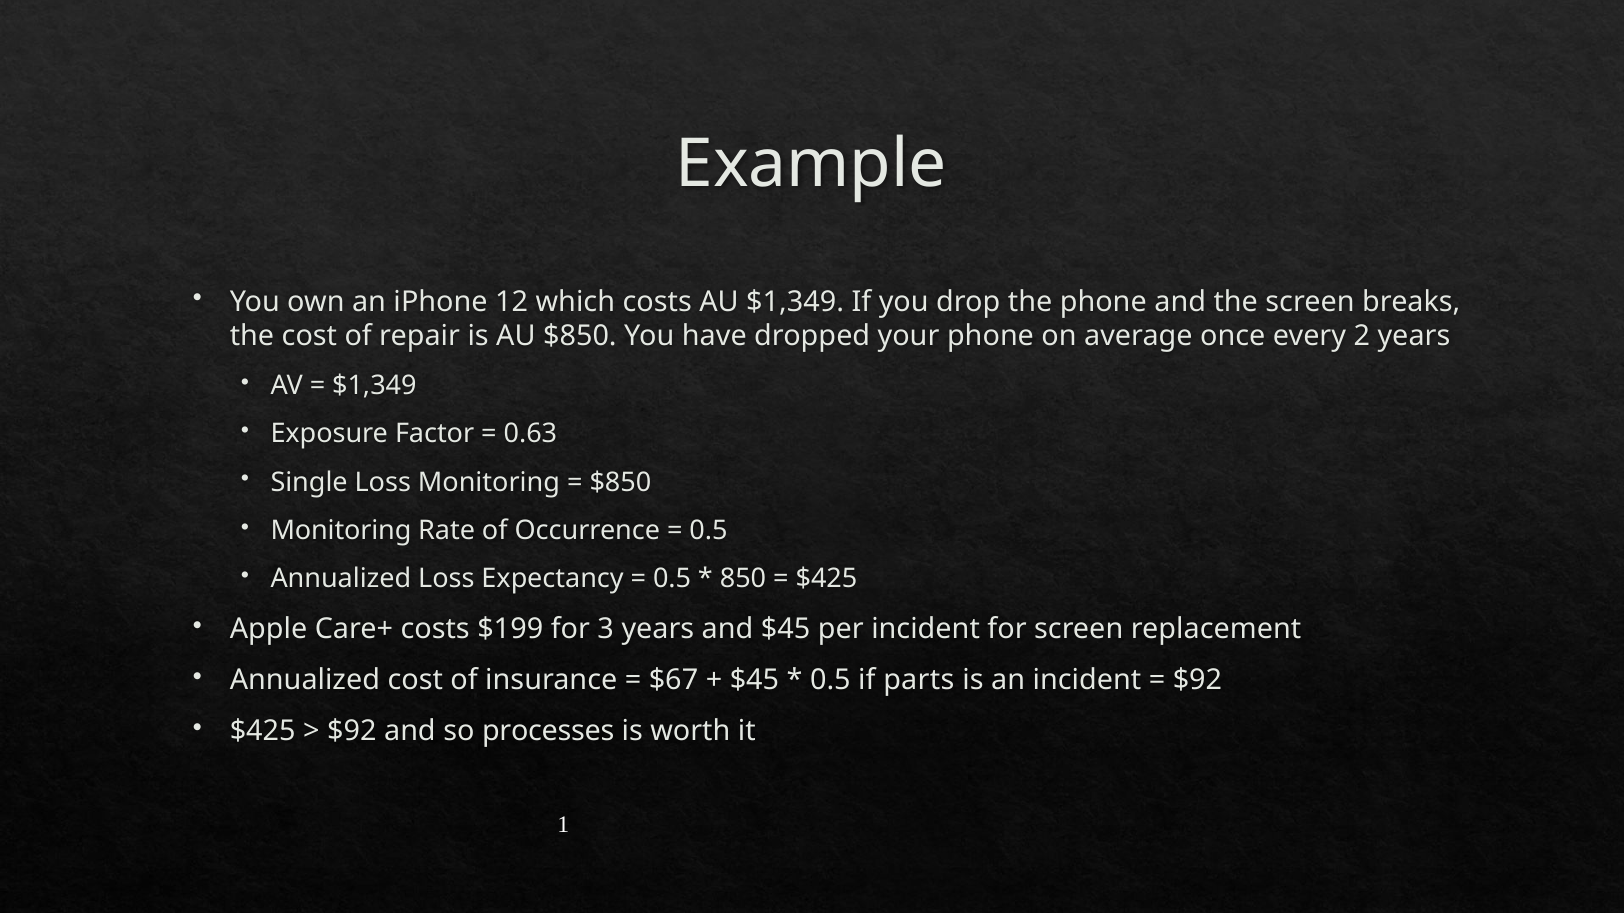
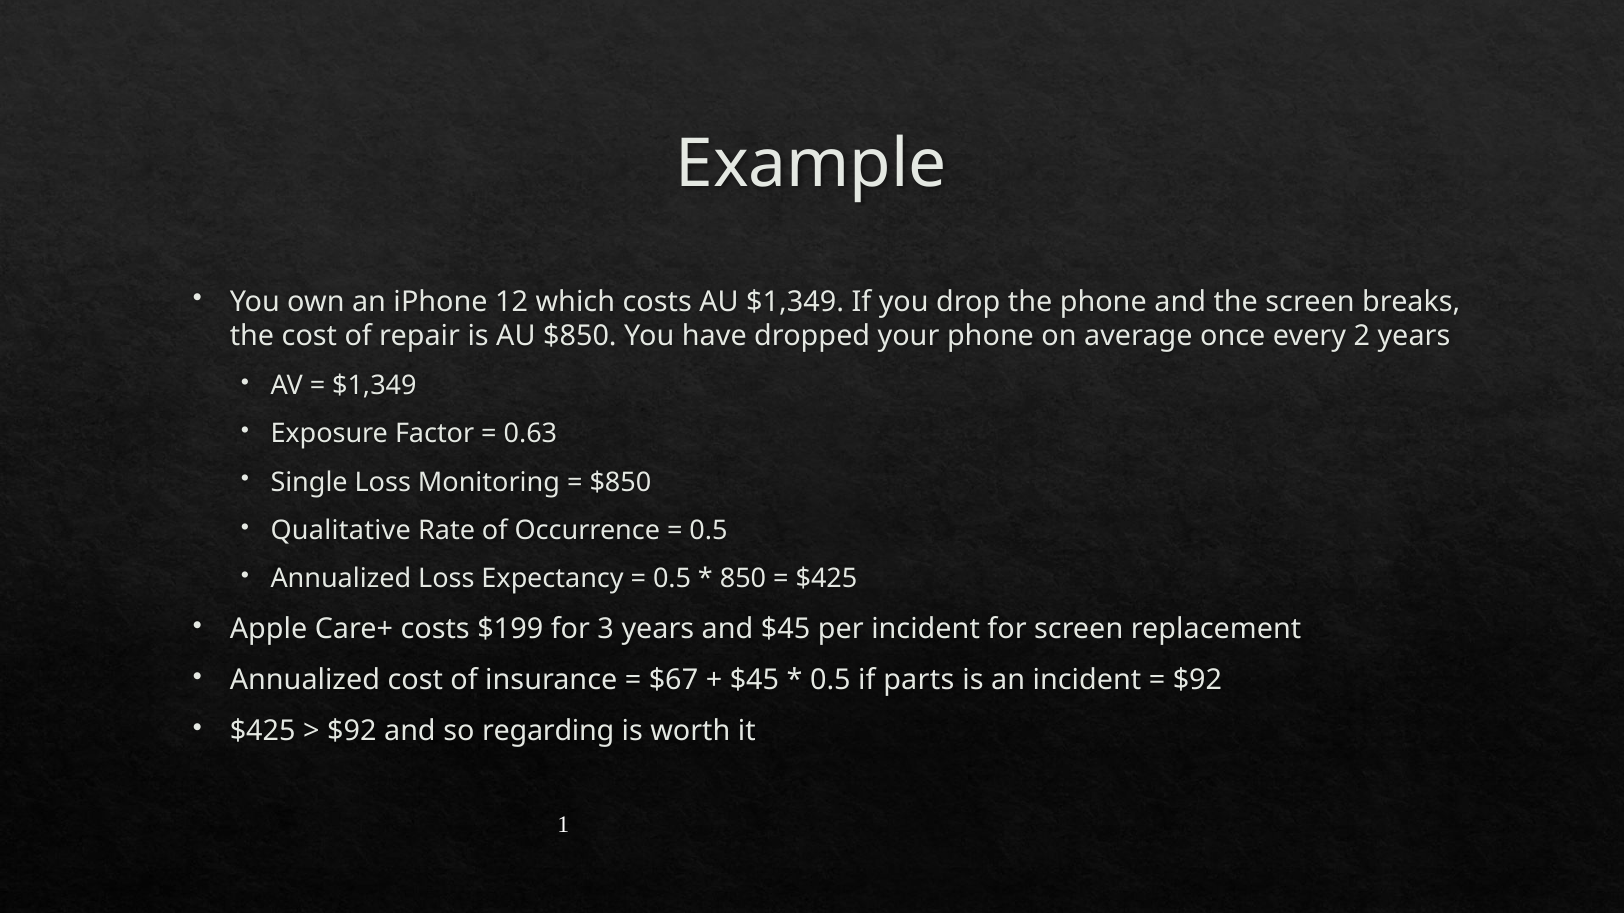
Monitoring: Monitoring -> Qualitative (341, 531)
processes: processes -> regarding (548, 732)
